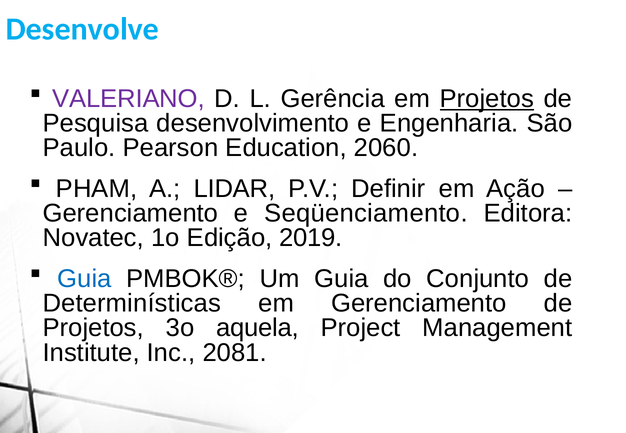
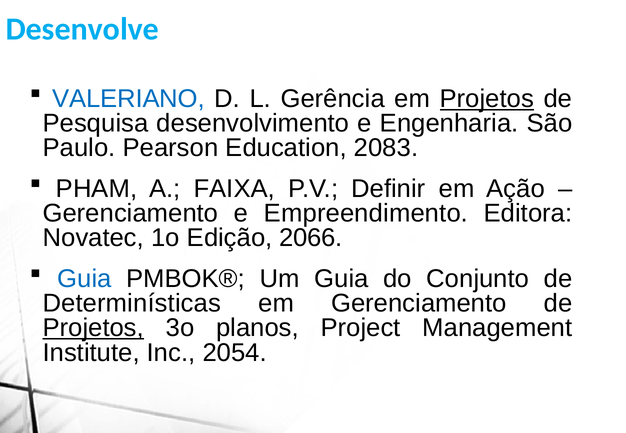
VALERIANO colour: purple -> blue (129, 99)
2060: 2060 -> 2083 (386, 148)
LIDAR: LIDAR -> FAIXA (234, 189)
Seqüenciamento: Seqüenciamento -> Empreendimento (366, 213)
2019: 2019 -> 2066 (311, 238)
Projetos underline: none -> present (93, 328)
aquela: aquela -> planos (258, 328)
2081: 2081 -> 2054 (235, 353)
